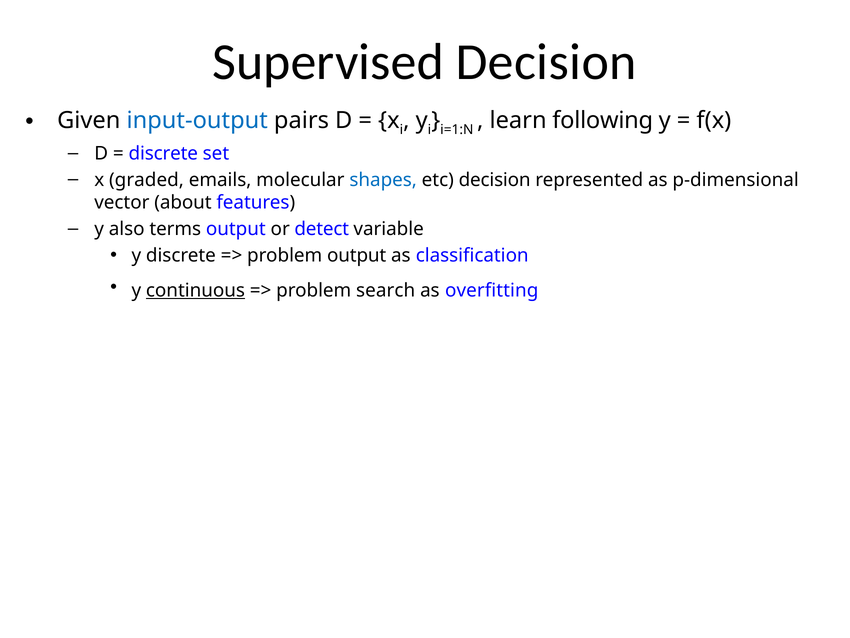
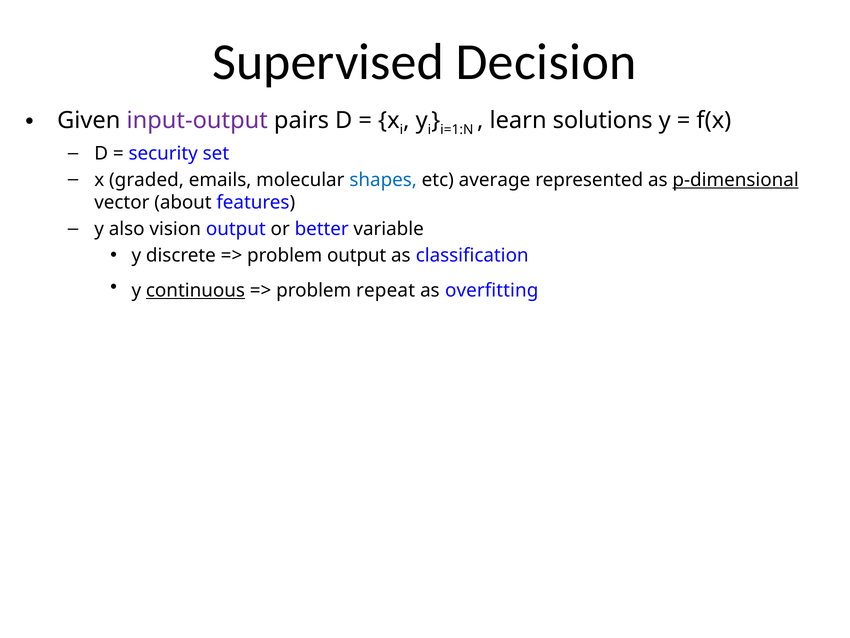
input-output colour: blue -> purple (197, 120)
following: following -> solutions (603, 120)
discrete: discrete -> security (163, 153)
etc decision: decision -> average (495, 180)
p-dimensional underline: none -> present (736, 180)
terms: terms -> vision (175, 229)
detect: detect -> better (322, 229)
search: search -> repeat (386, 290)
